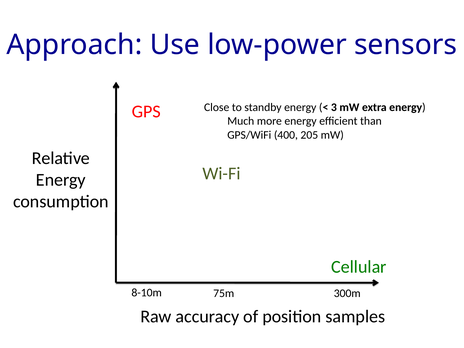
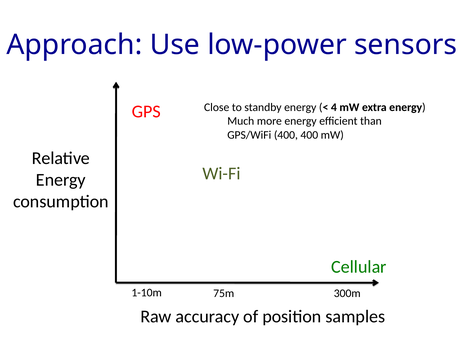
3: 3 -> 4 (334, 107)
400 205: 205 -> 400 (309, 135)
8-10m: 8-10m -> 1-10m (147, 293)
